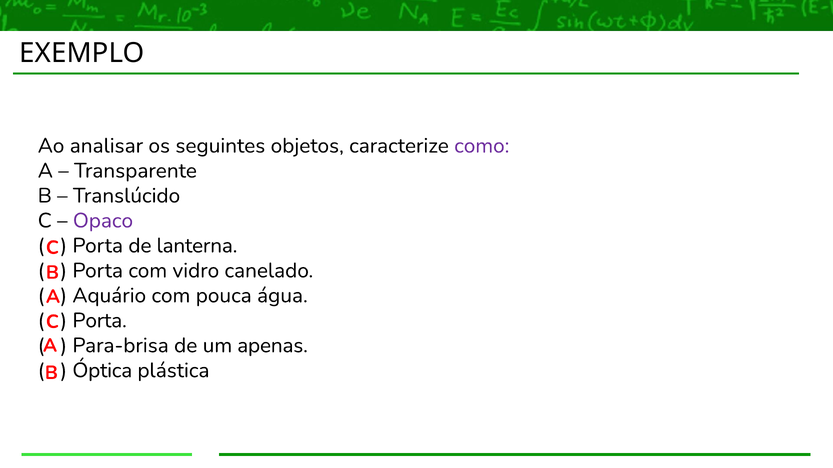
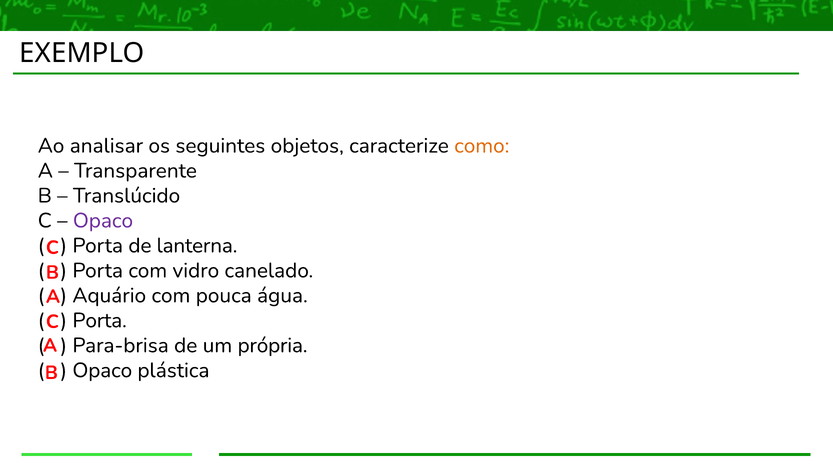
como colour: purple -> orange (482, 146)
apenas: apenas -> própria (273, 346)
Óptica: Óptica -> Opaco (102, 371)
